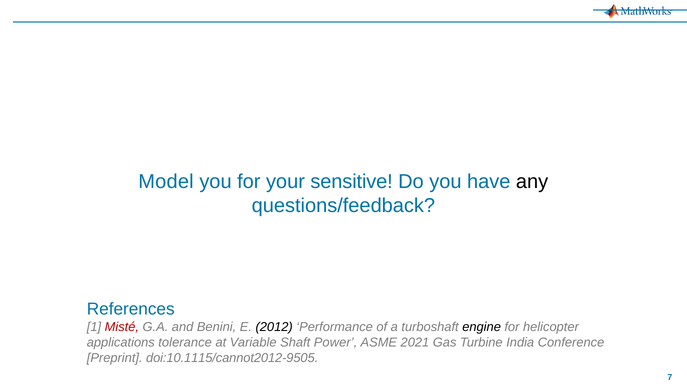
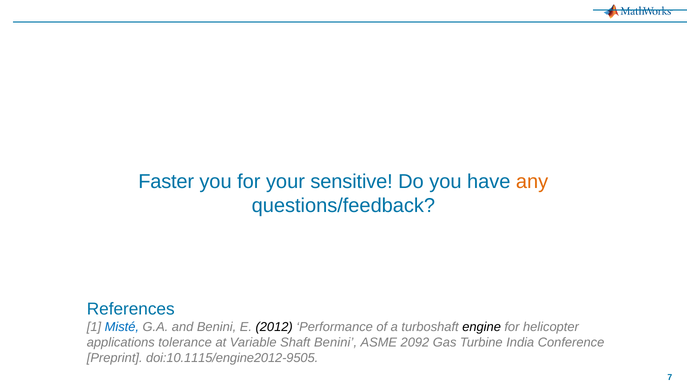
Model: Model -> Faster (166, 181)
any colour: black -> orange (532, 181)
Misté colour: red -> blue (122, 326)
Shaft Power: Power -> Benini (336, 342)
2021: 2021 -> 2092 (415, 342)
doi:10.1115/cannot2012-9505: doi:10.1115/cannot2012-9505 -> doi:10.1115/engine2012-9505 (232, 357)
